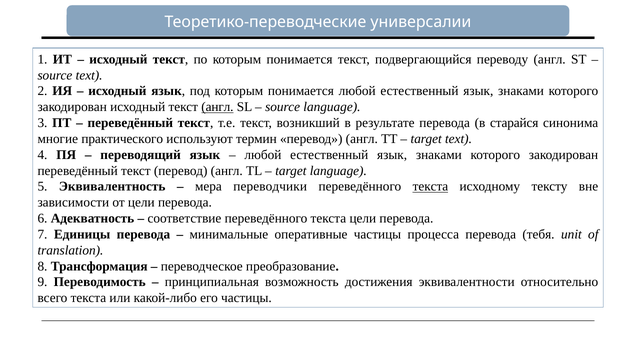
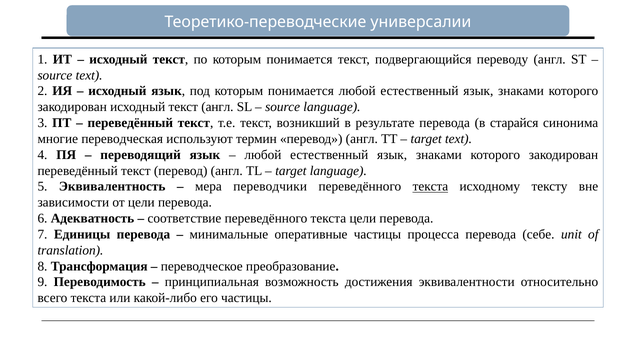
англ underline: present -> none (217, 107)
практического: практического -> переводческая (122, 139)
тебя: тебя -> себе (538, 234)
